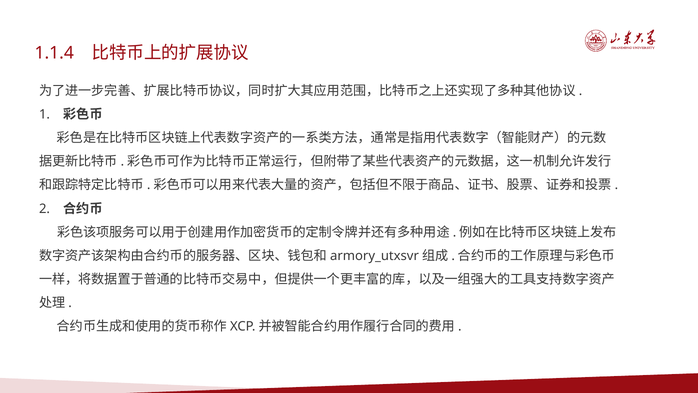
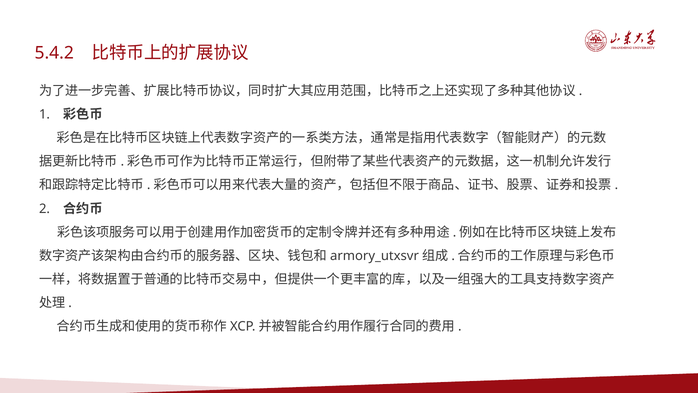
1.1.4: 1.1.4 -> 5.4.2 (54, 53)
